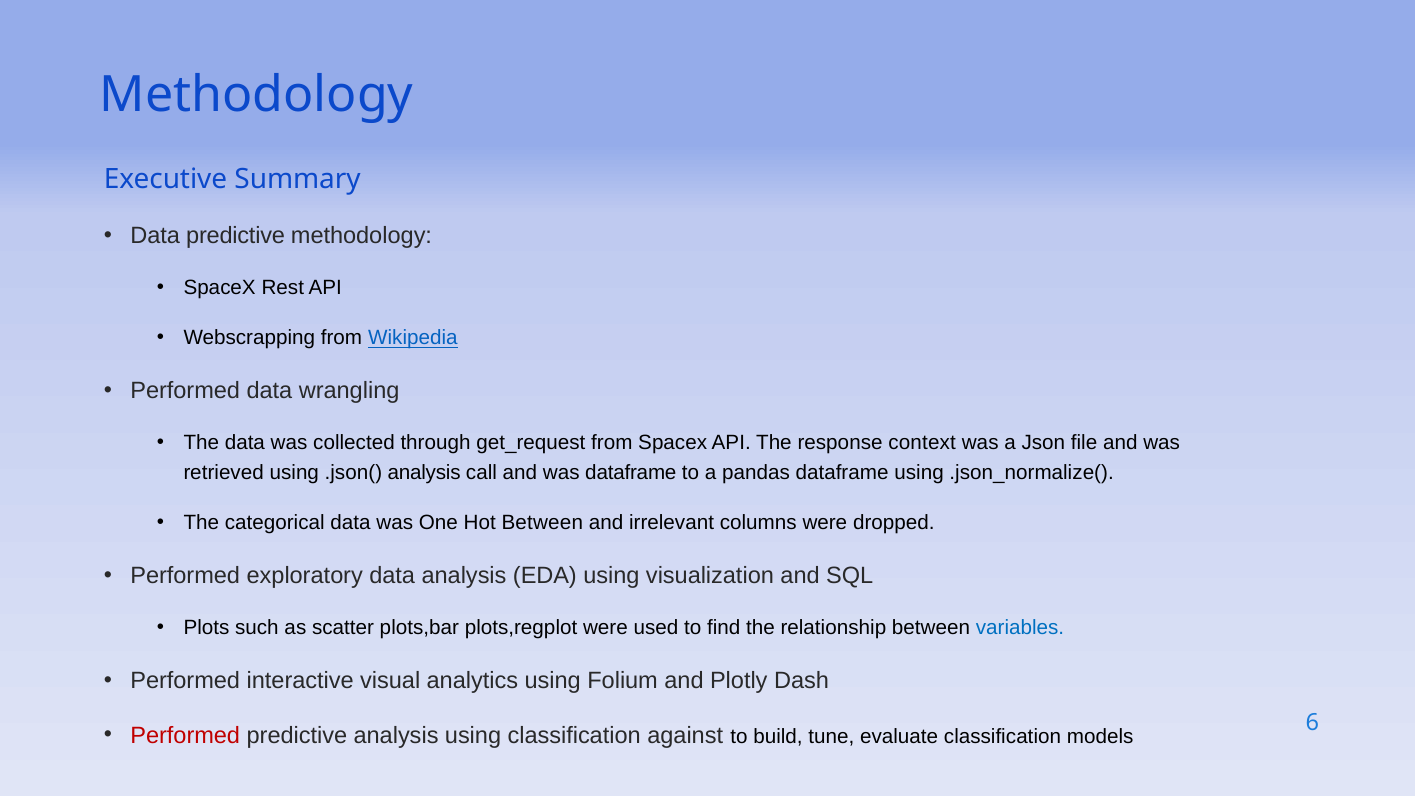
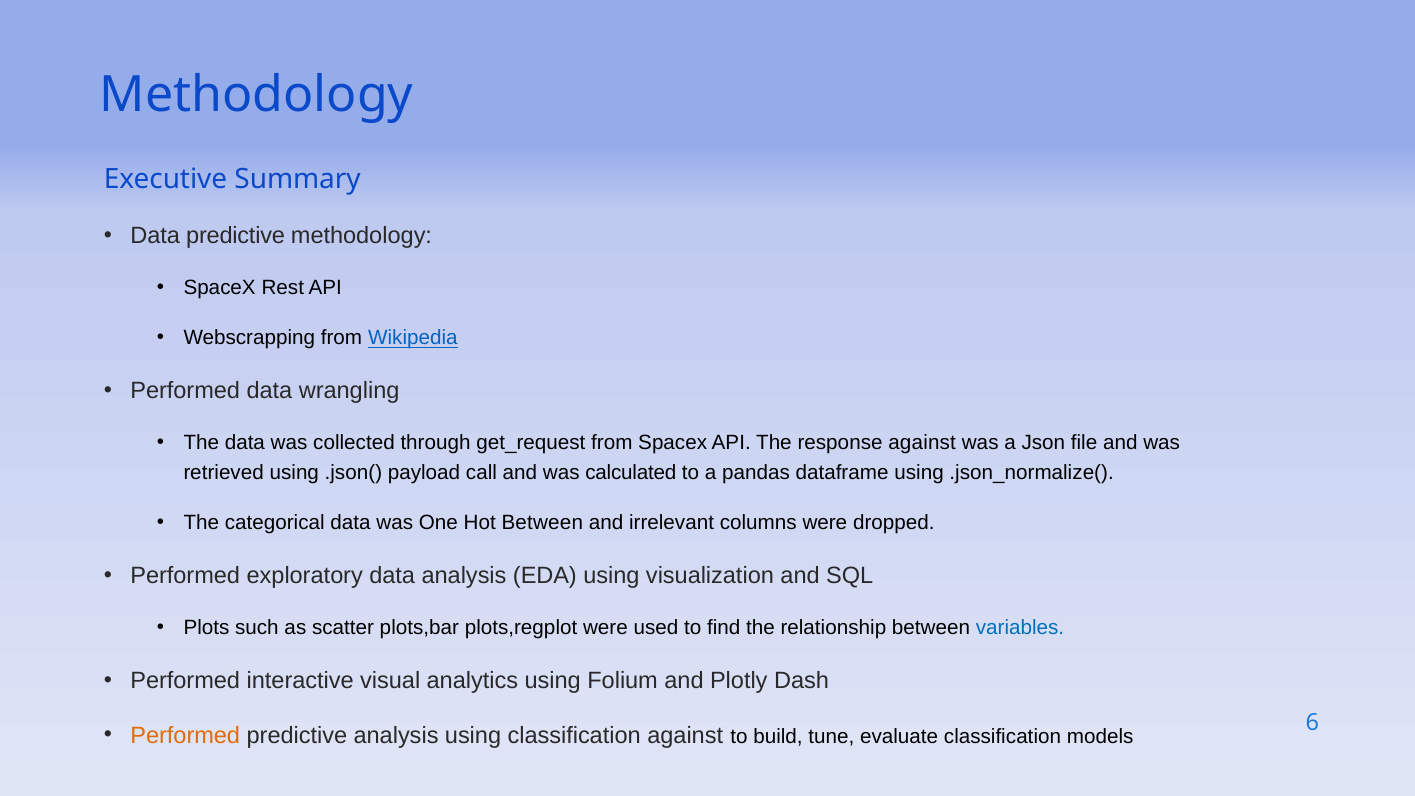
response context: context -> against (922, 443)
.json( analysis: analysis -> payload (424, 473)
was dataframe: dataframe -> calculated (631, 473)
Performed colour: red -> orange (185, 735)
